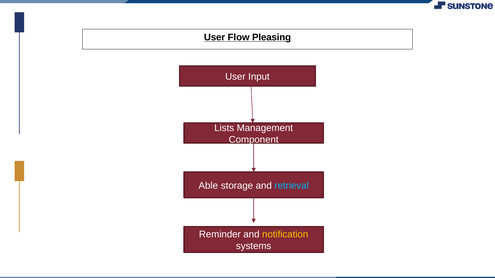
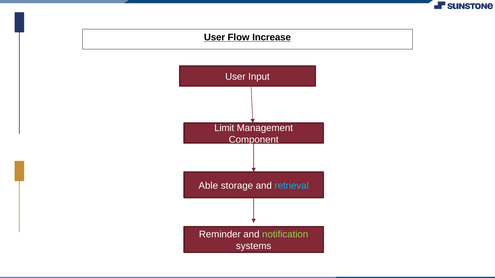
Pleasing: Pleasing -> Increase (272, 37)
Lists: Lists -> Limit (224, 128)
notification colour: yellow -> light green (285, 235)
